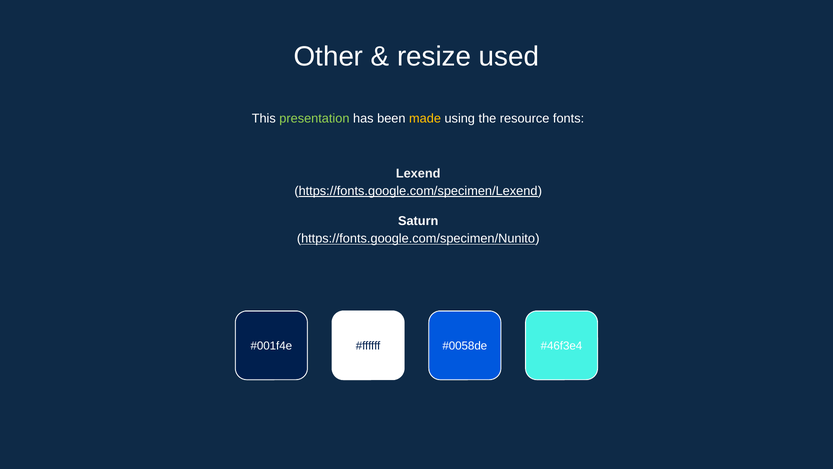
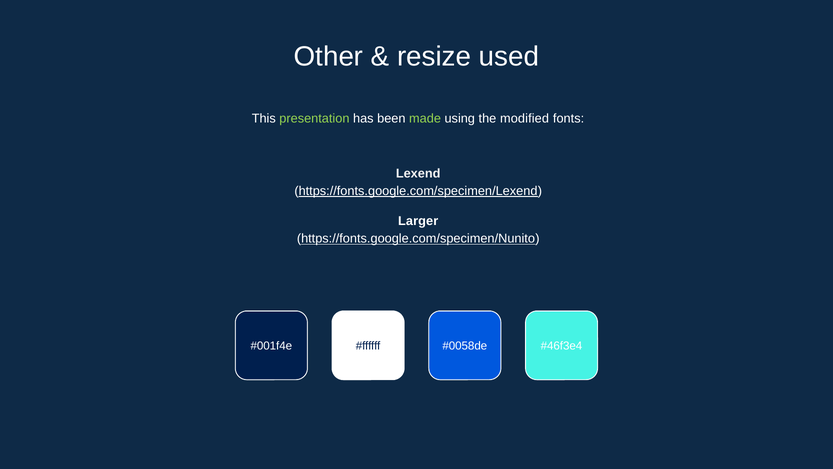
made colour: yellow -> light green (425, 118)
resource: resource -> modified (525, 118)
Saturn: Saturn -> Larger (418, 221)
